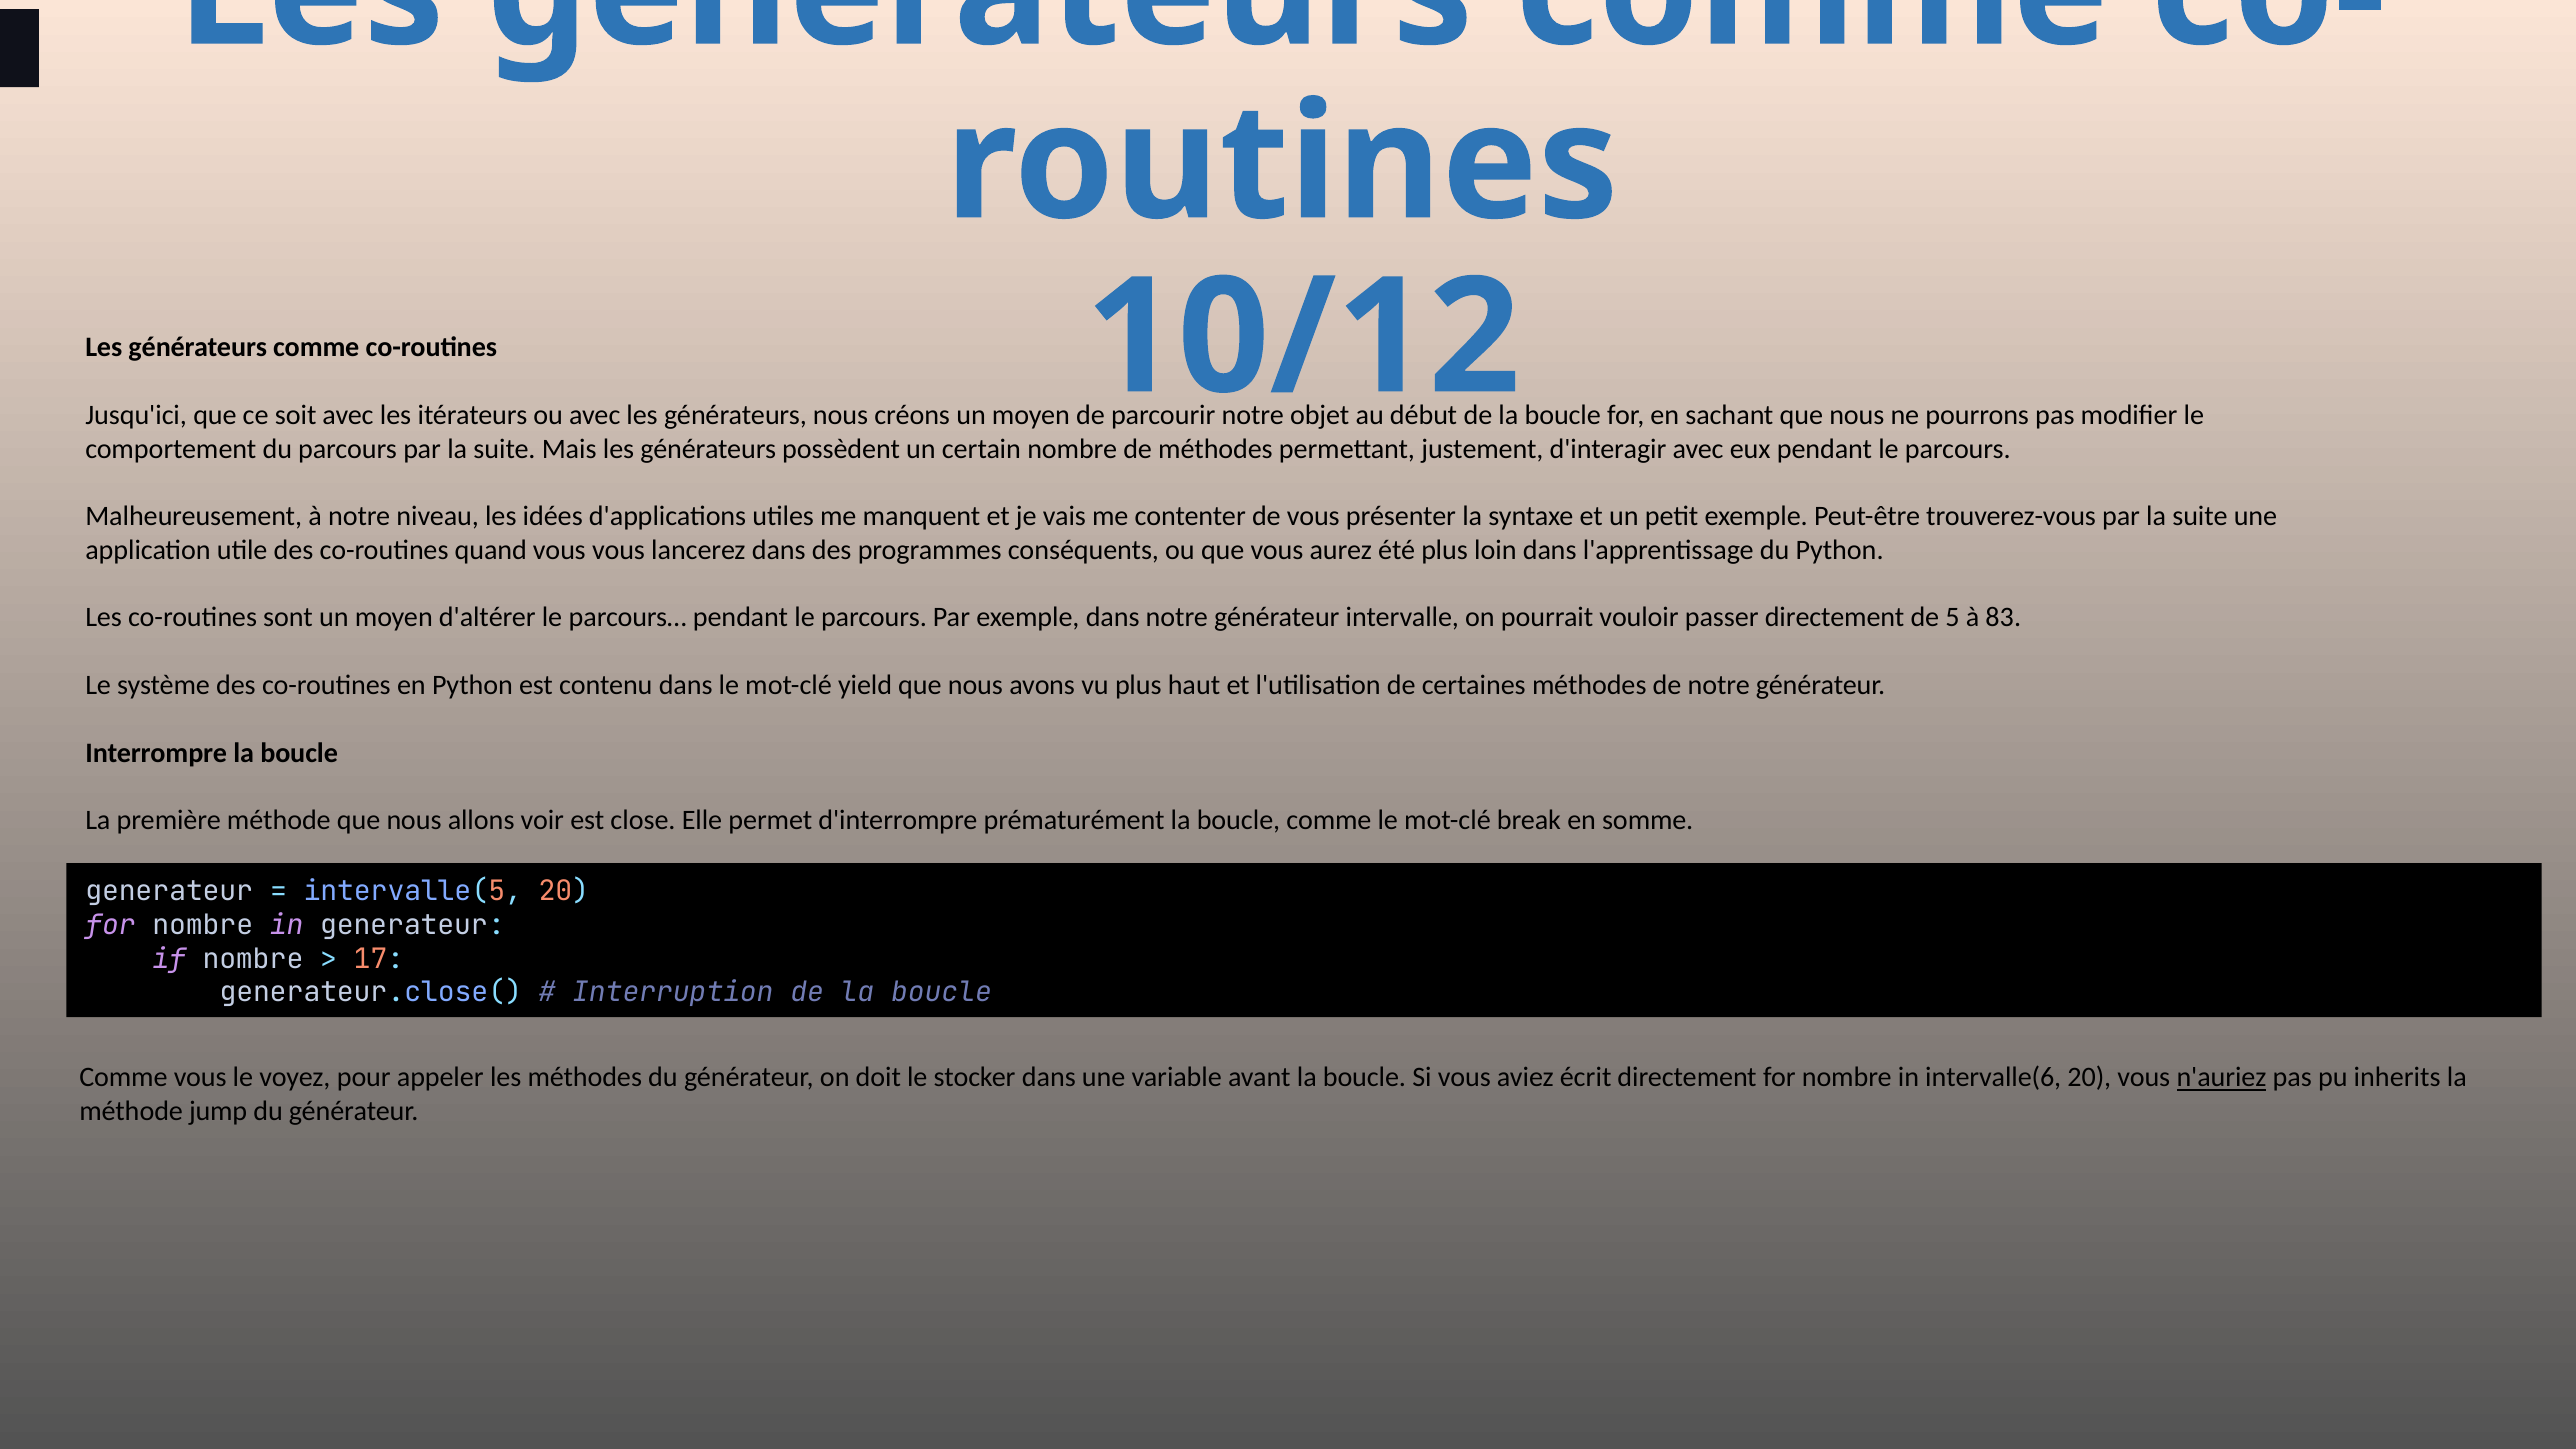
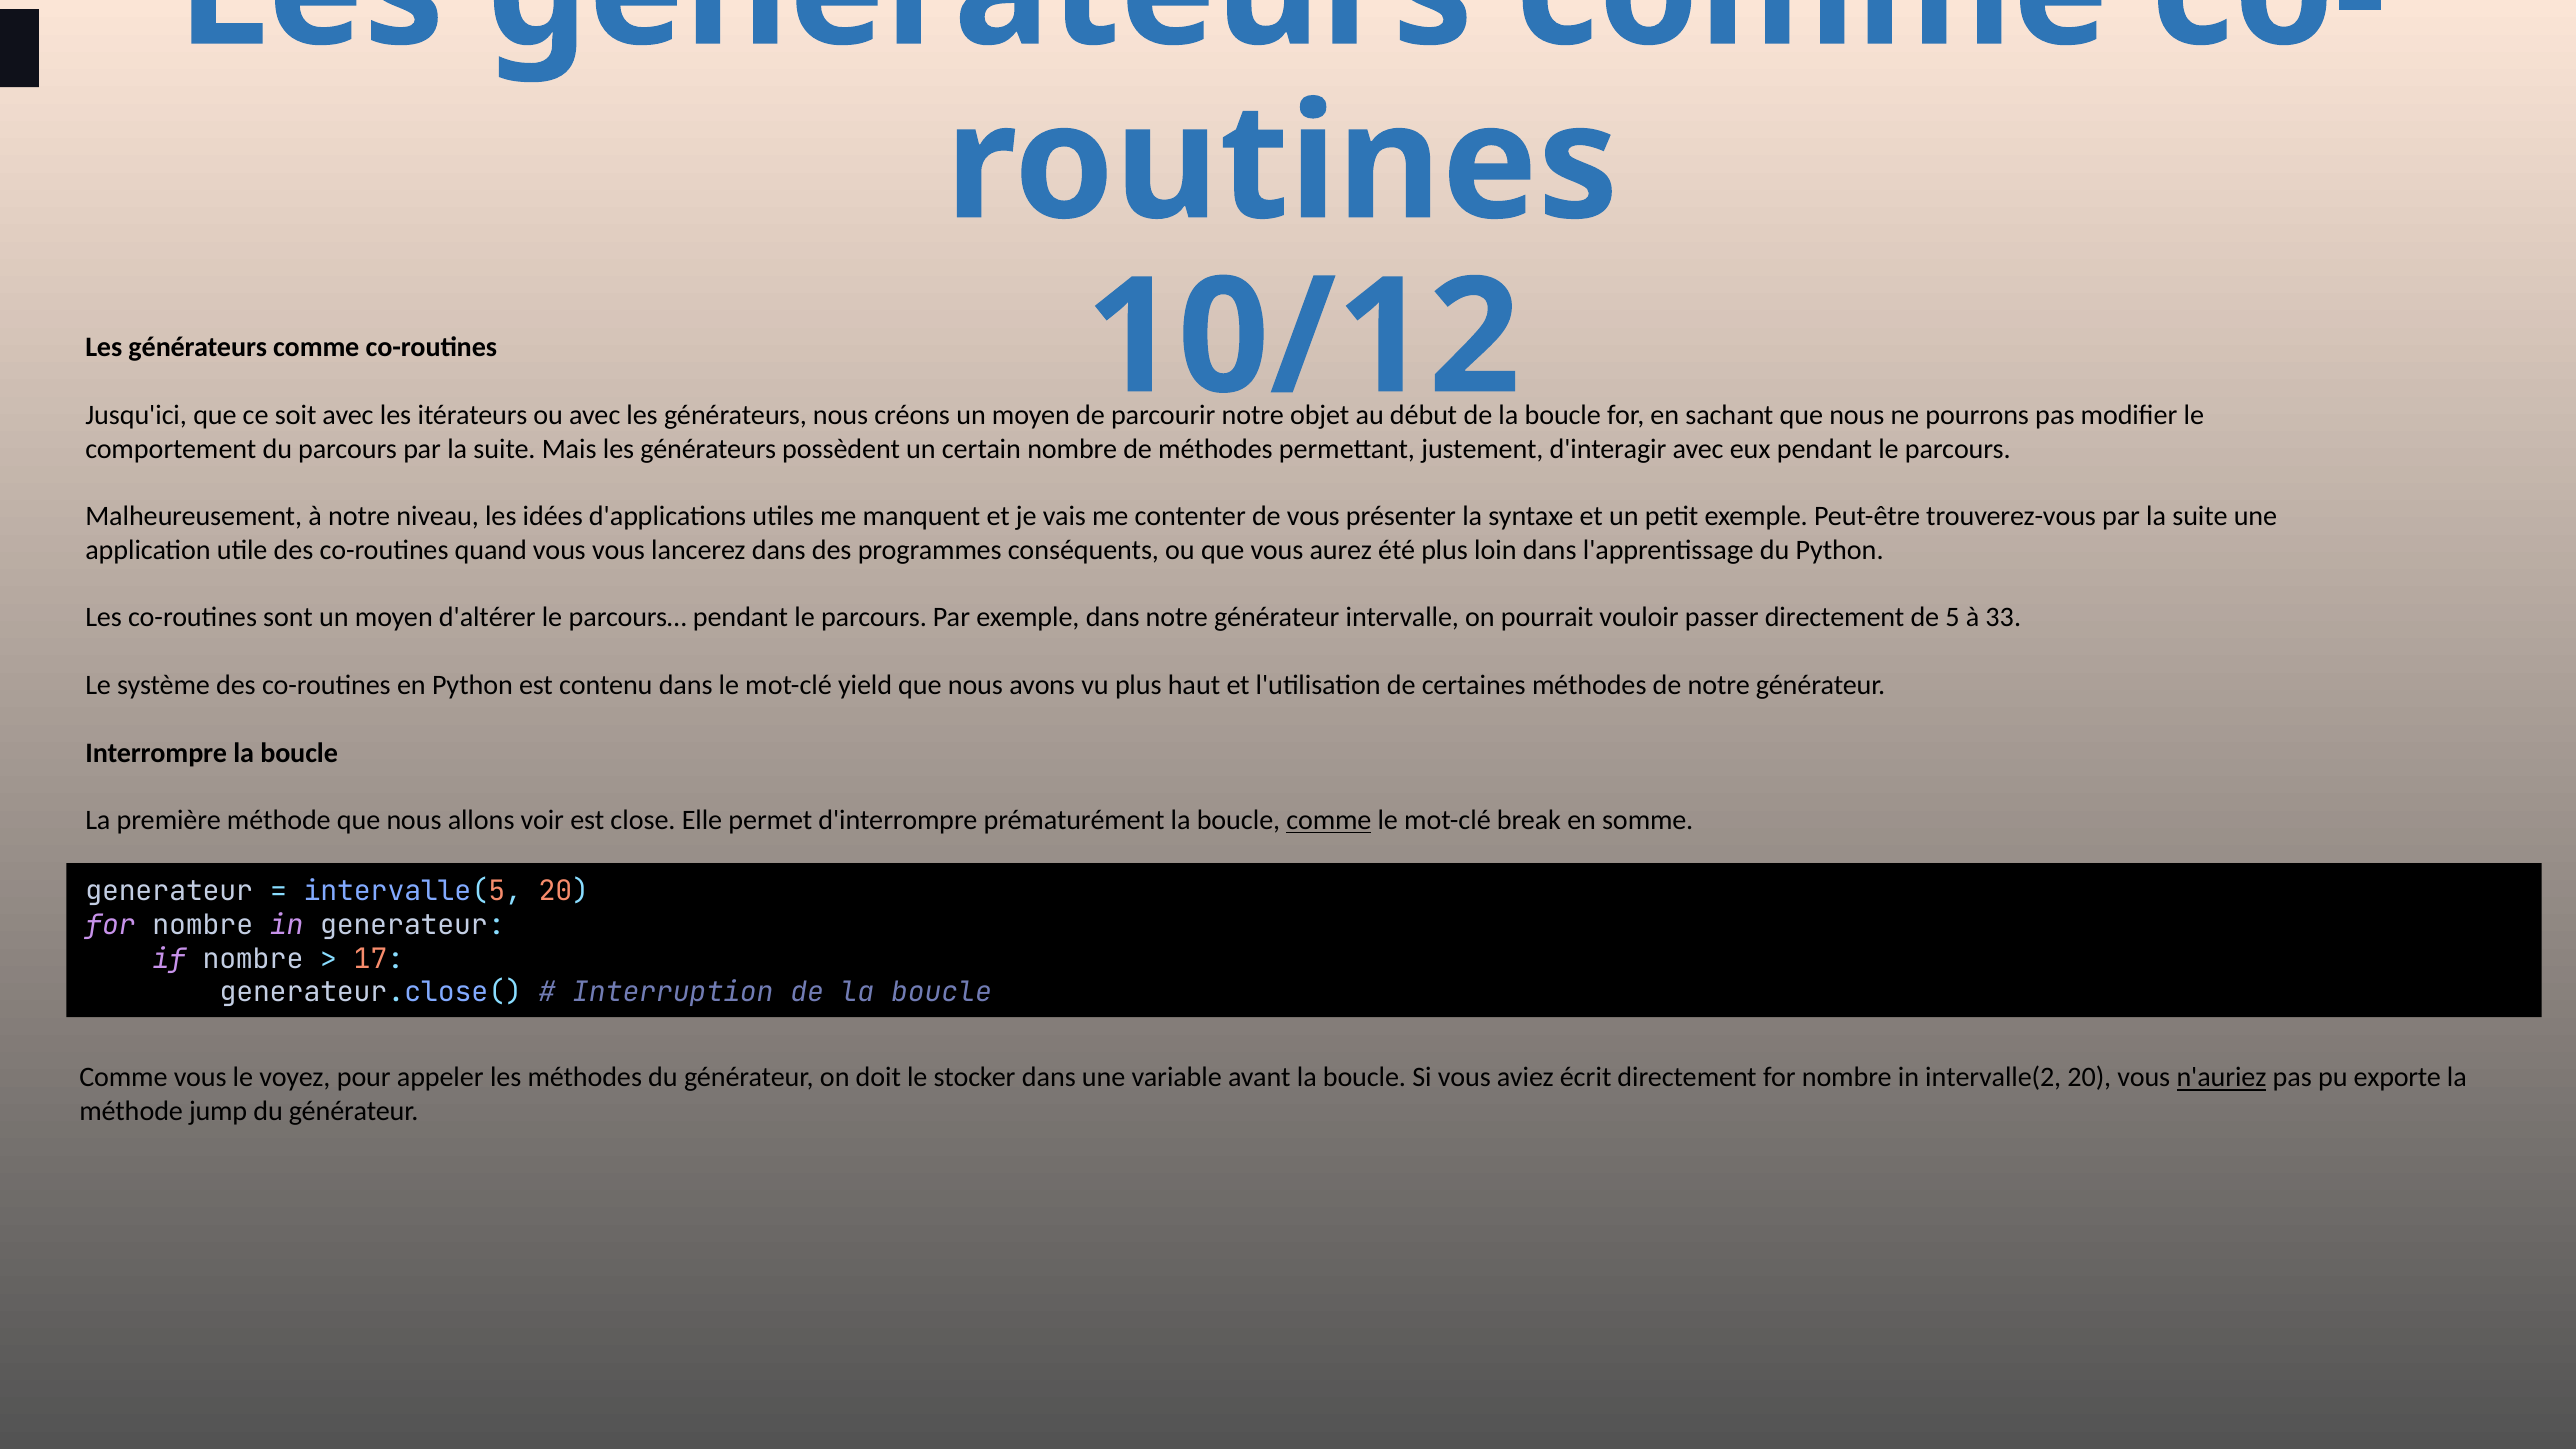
83: 83 -> 33 (2003, 618)
comme underline: none -> present (1329, 820)
intervalle(6: intervalle(6 -> intervalle(2 (1993, 1078)
inherits: inherits -> exporte (2397, 1078)
